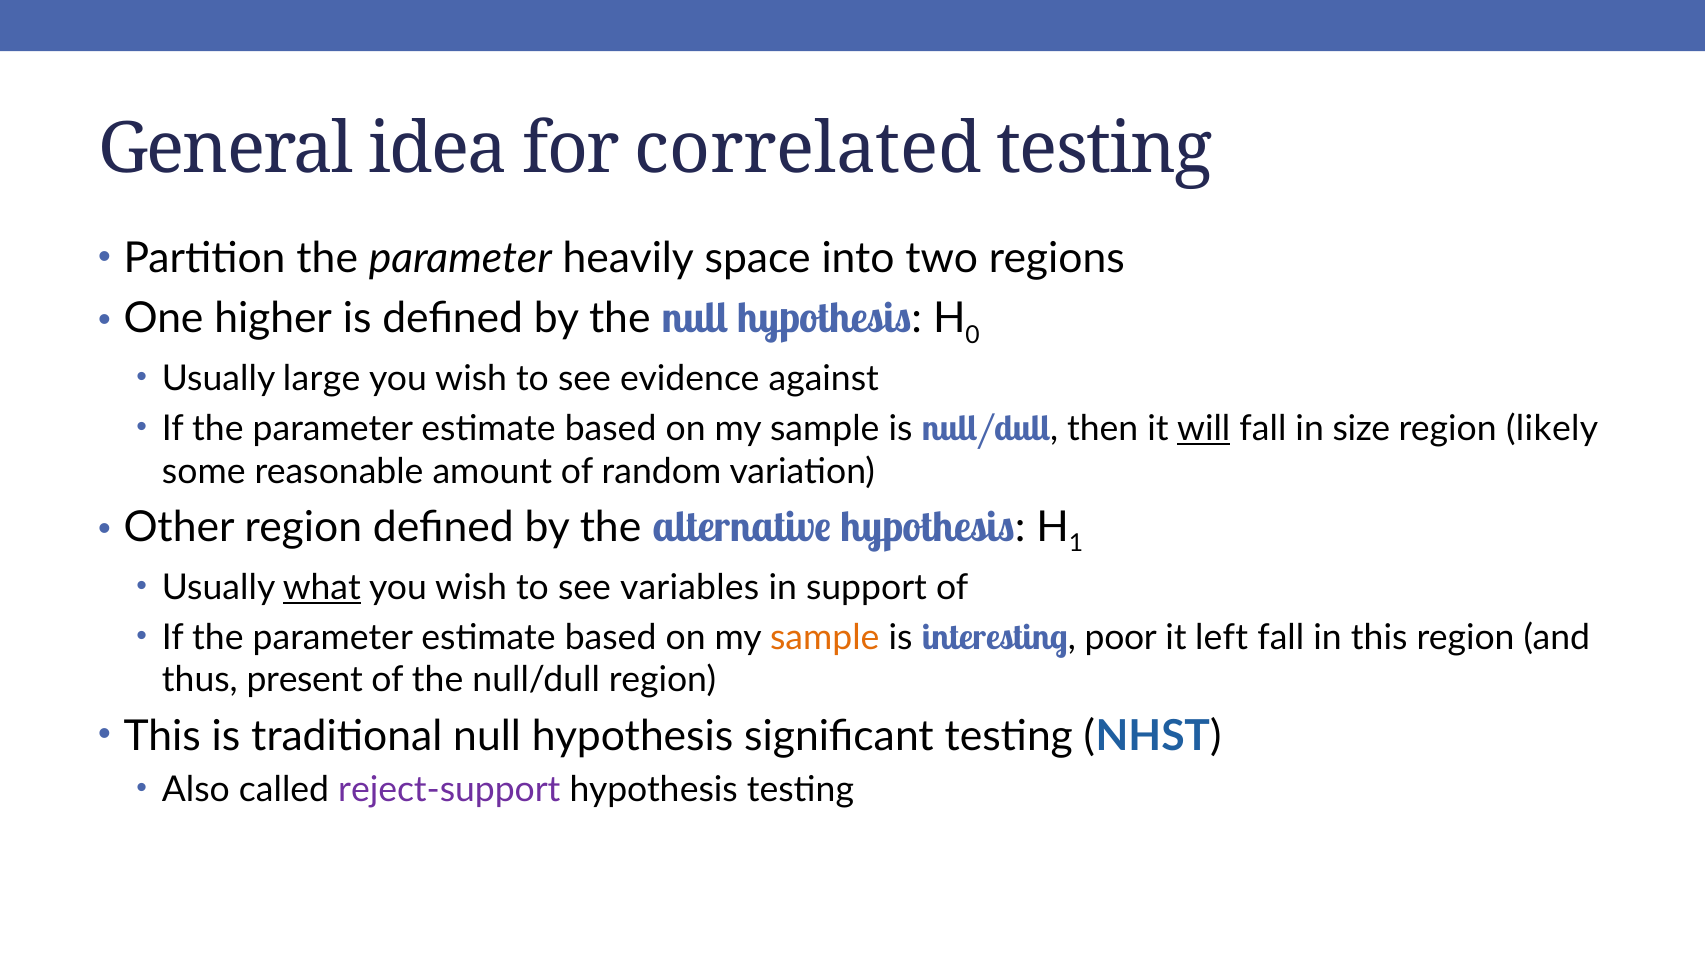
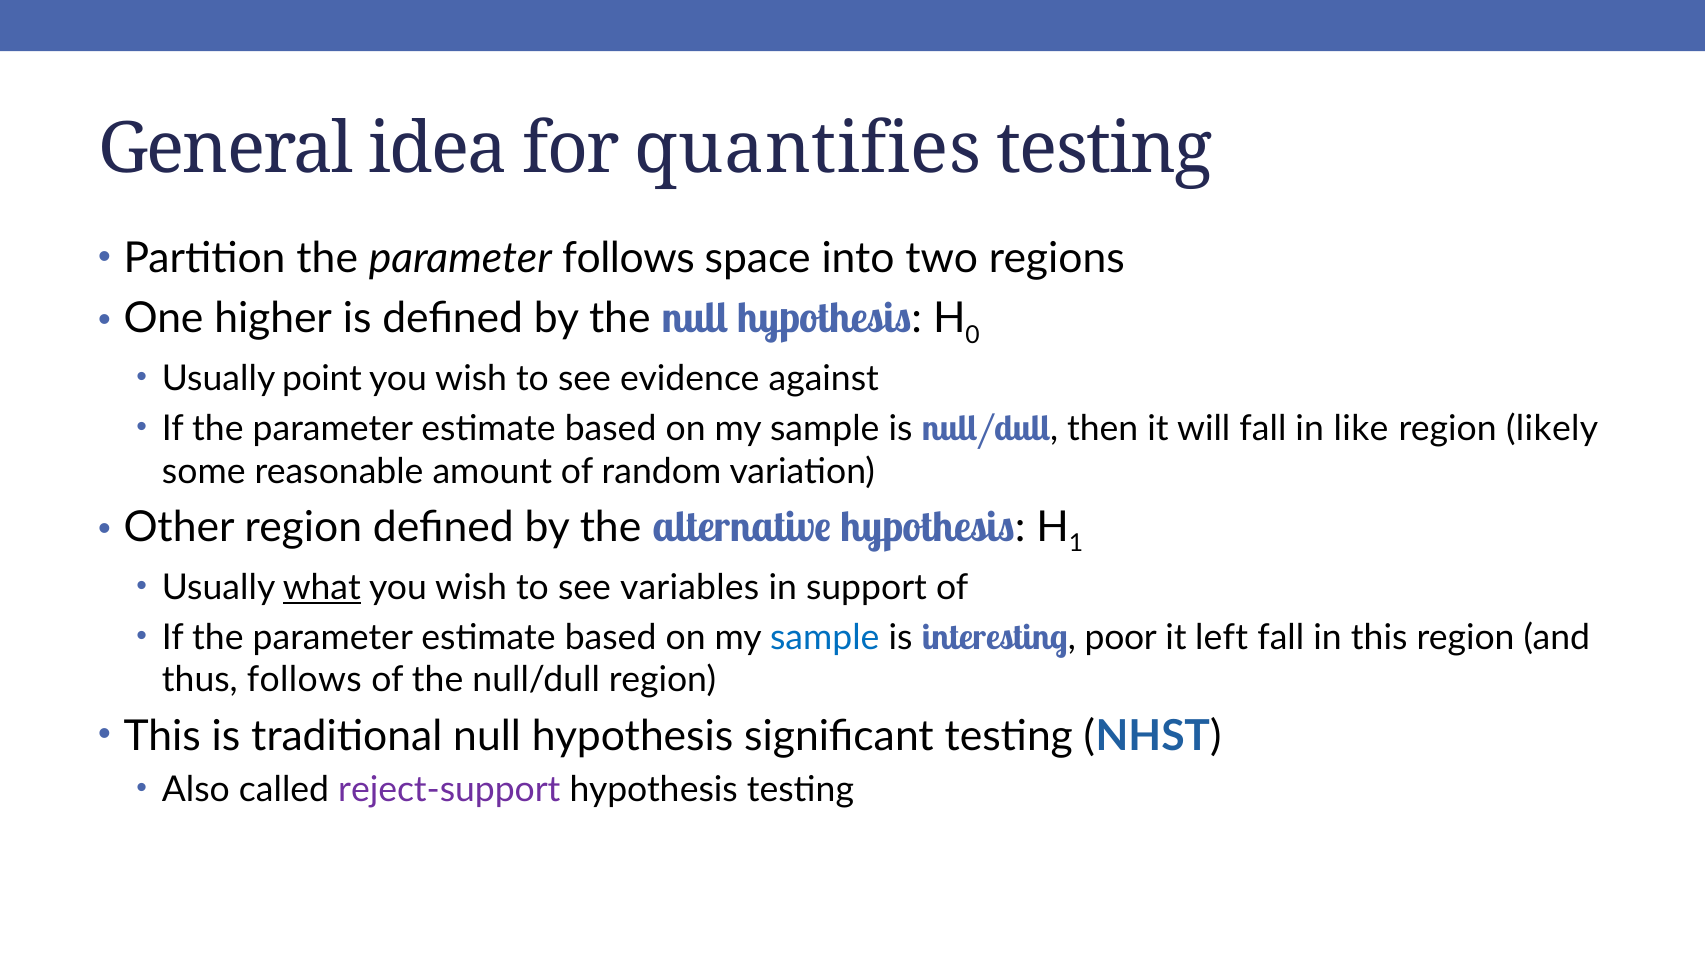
correlated: correlated -> quantifies (808, 149)
parameter heavily: heavily -> follows (628, 259)
large: large -> point (322, 379)
will underline: present -> none (1204, 429)
size: size -> like (1361, 429)
sample colour: orange -> blue (825, 638)
thus present: present -> follows (304, 680)
